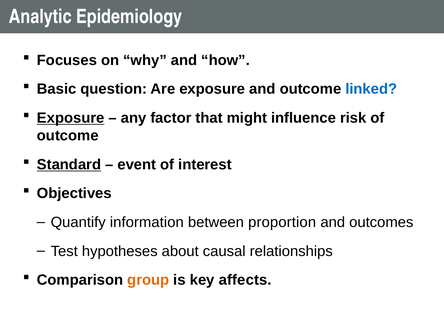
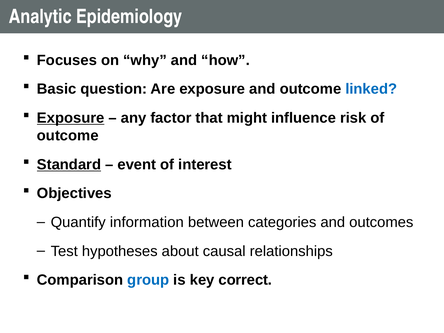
proportion: proportion -> categories (282, 222)
group colour: orange -> blue (148, 280)
affects: affects -> correct (245, 280)
